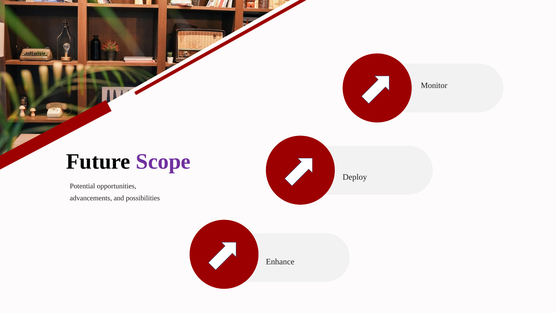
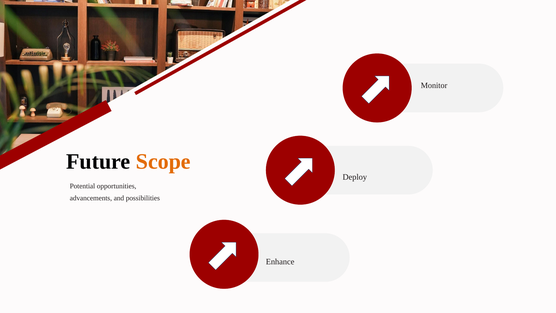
Scope colour: purple -> orange (163, 161)
